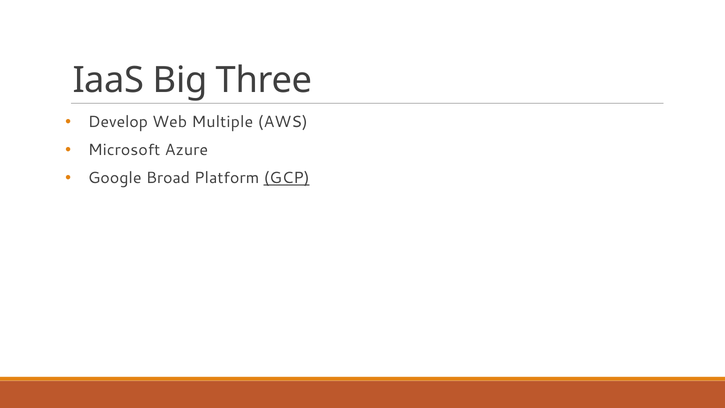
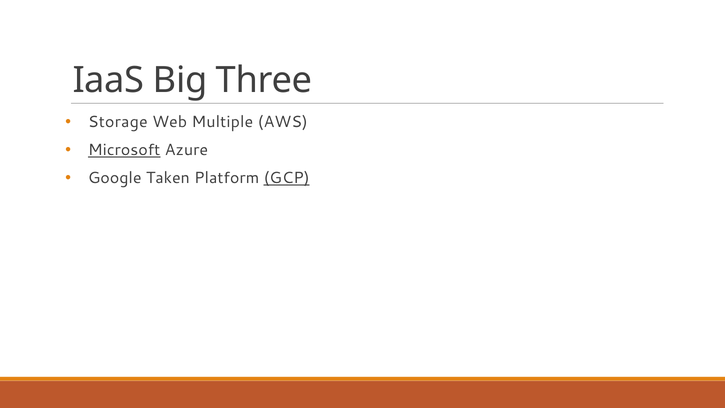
Develop: Develop -> Storage (118, 122)
Microsoft underline: none -> present (124, 150)
Broad: Broad -> Taken (168, 178)
